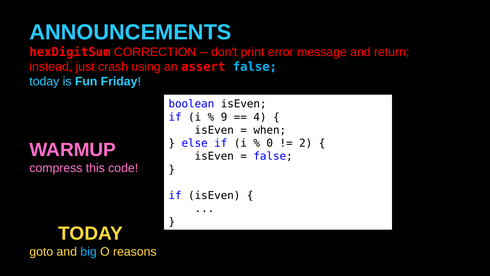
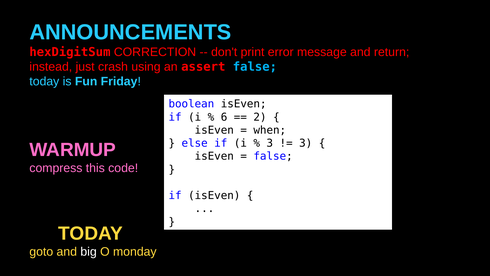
9: 9 -> 6 (224, 117)
4: 4 -> 2 (260, 117)
0: 0 -> 3 (270, 143)
2: 2 -> 3 (306, 143)
big colour: light blue -> white (89, 251)
reasons: reasons -> monday (135, 251)
